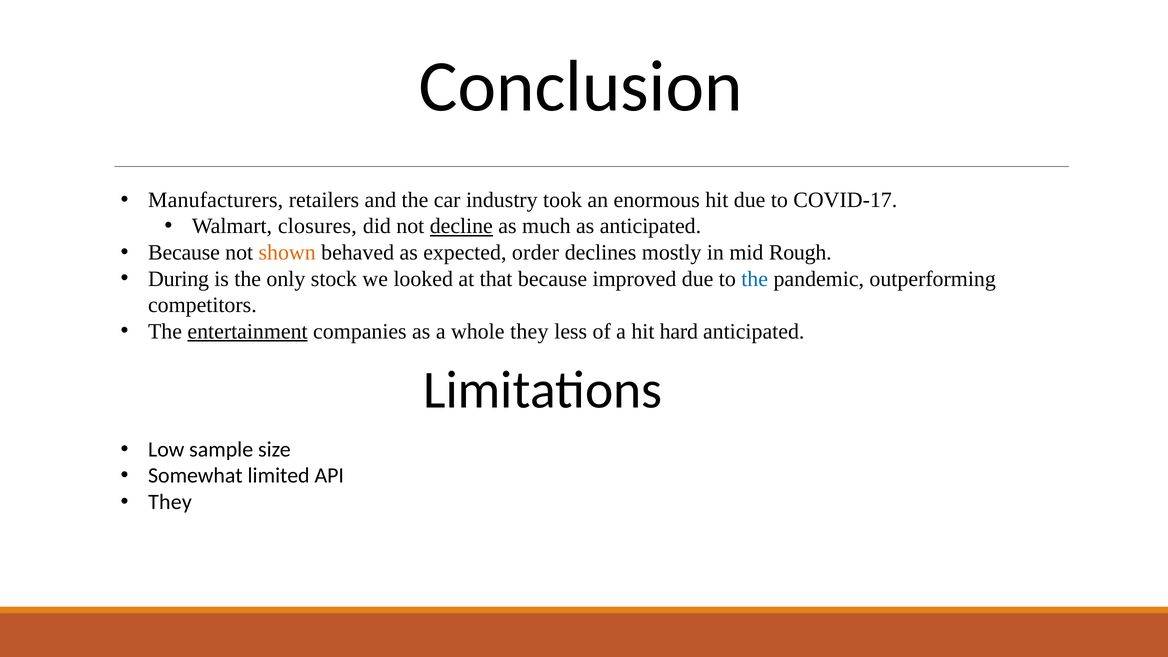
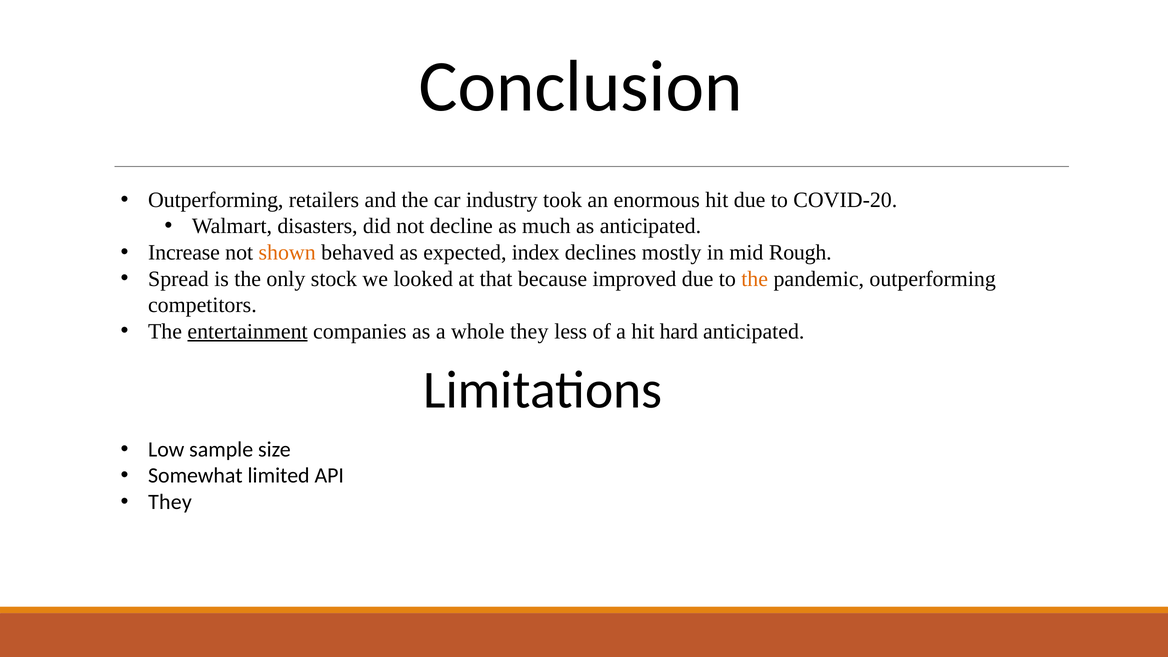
Manufacturers: Manufacturers -> Outperforming (216, 200)
COVID-17: COVID-17 -> COVID-20 (845, 200)
closures: closures -> disasters (318, 226)
decline underline: present -> none (461, 226)
Because: Because -> Increase (184, 253)
order: order -> index (536, 253)
During: During -> Spread (178, 279)
the colour: blue -> orange (755, 279)
